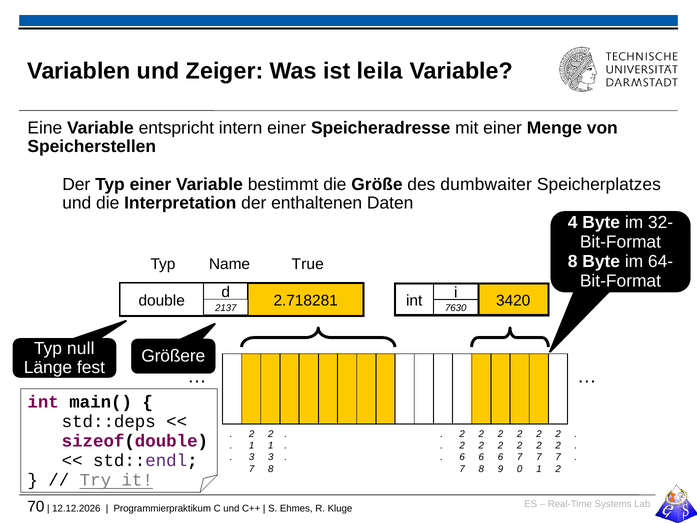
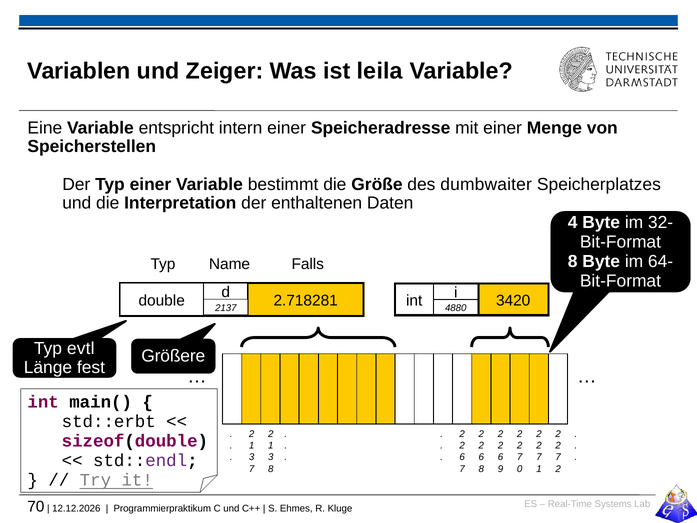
True: True -> Falls (308, 264)
7630: 7630 -> 4880 (456, 308)
null: null -> evtl (81, 348)
std::deps: std::deps -> std::erbt (109, 421)
